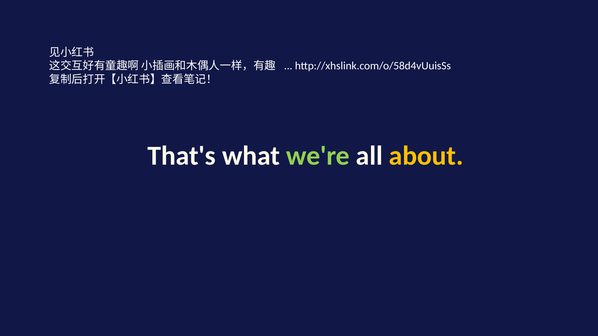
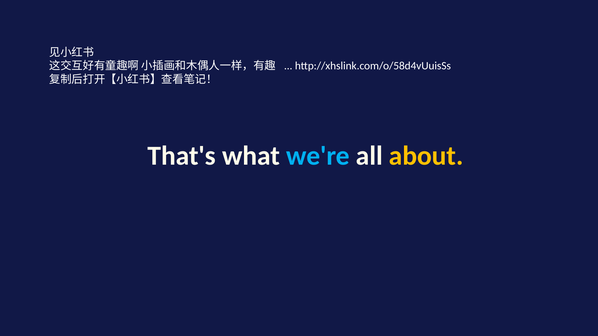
we're colour: light green -> light blue (318, 156)
